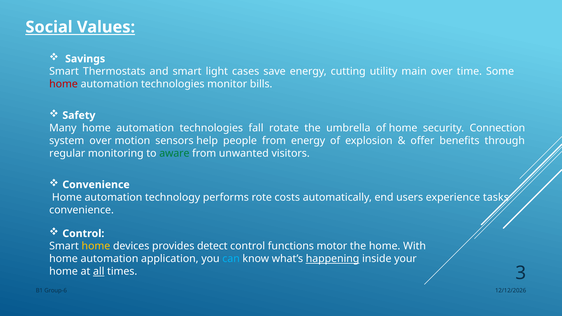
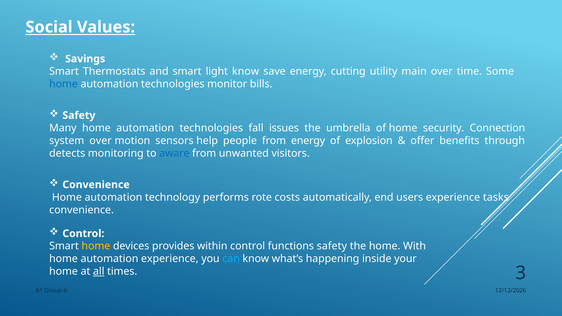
light cases: cases -> know (246, 72)
home colour: red -> blue (64, 84)
rotate: rotate -> issues (284, 128)
regular: regular -> detects (67, 153)
aware colour: green -> blue (174, 153)
detect: detect -> within (212, 246)
functions motor: motor -> safety (332, 246)
automation application: application -> experience (170, 259)
happening underline: present -> none (333, 259)
